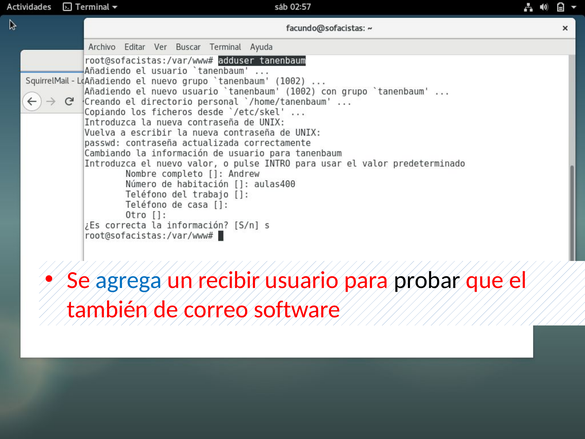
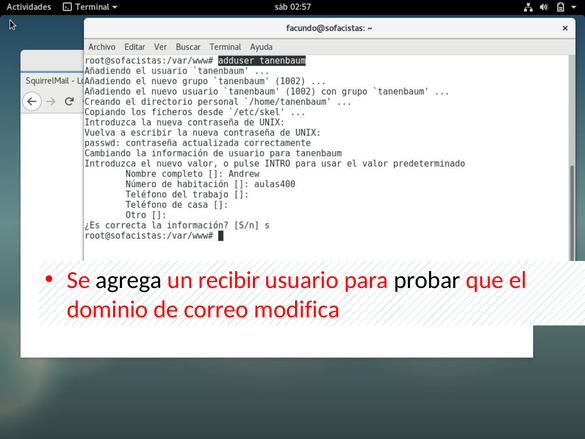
agrega colour: blue -> black (129, 280)
también: también -> dominio (107, 309)
software: software -> modifica (297, 309)
